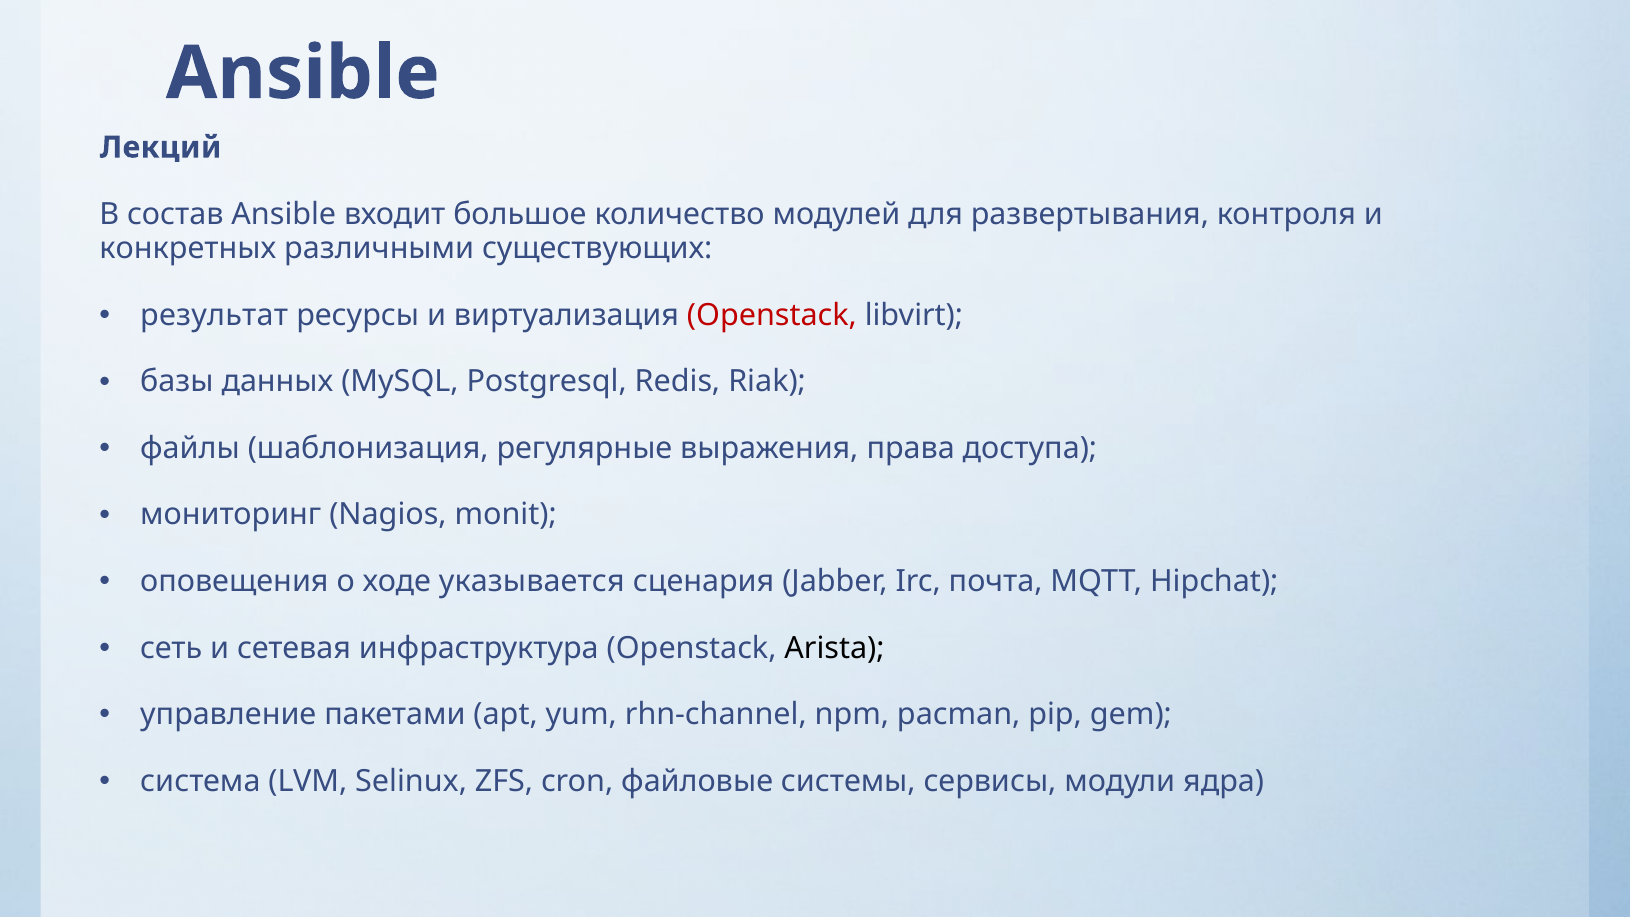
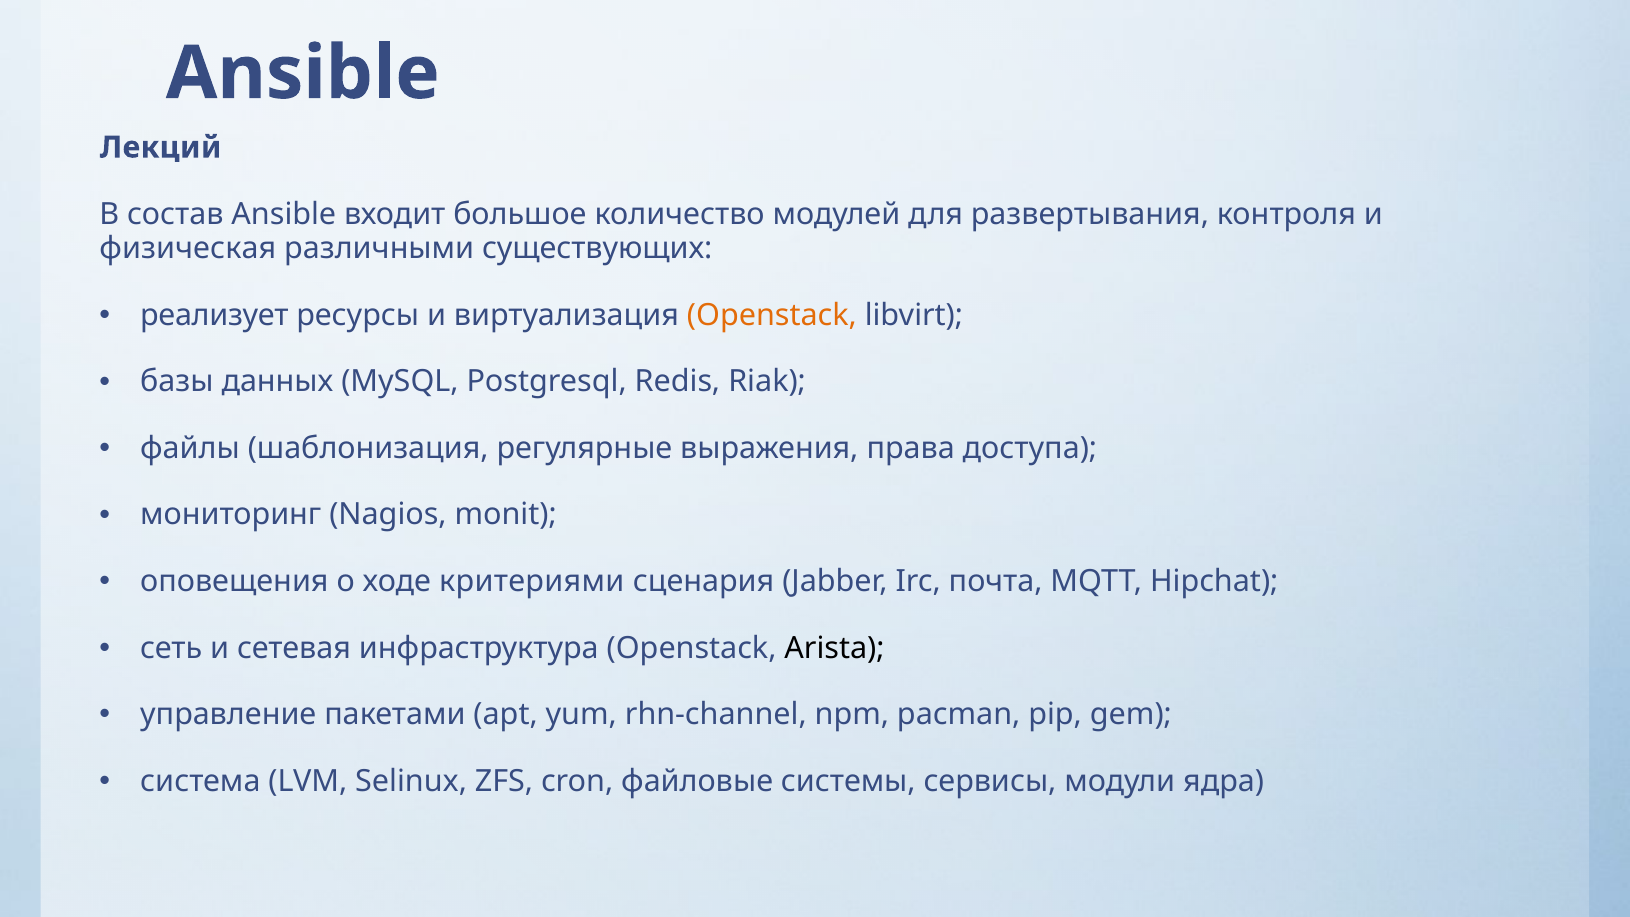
конкретных: конкретных -> физическая (188, 249)
результат: результат -> реализует (214, 315)
Openstack colour: red -> orange (772, 315)
указывается: указывается -> критериями (532, 581)
